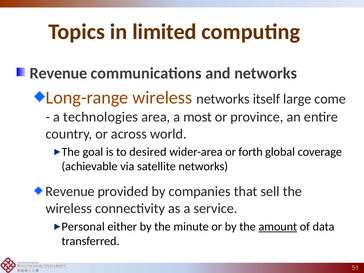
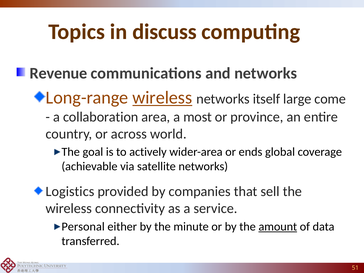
limited: limited -> discuss (165, 32)
wireless underline: none -> present (162, 98)
technologies: technologies -> collaboration (101, 117)
desired: desired -> actively (148, 152)
forth: forth -> ends (251, 152)
Revenue: Revenue -> Logistics (70, 192)
